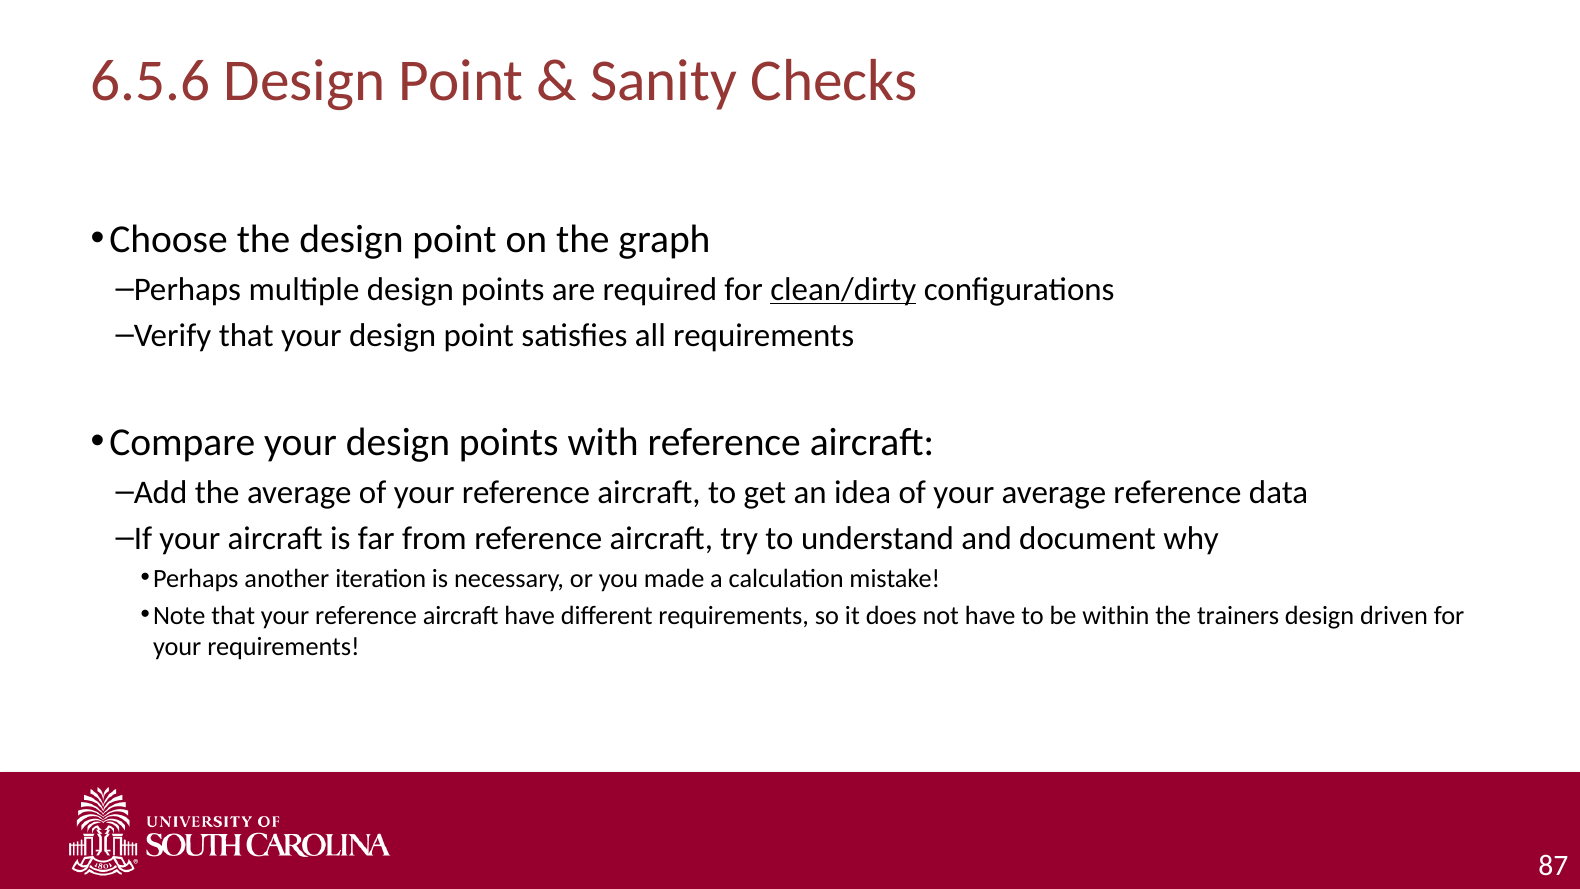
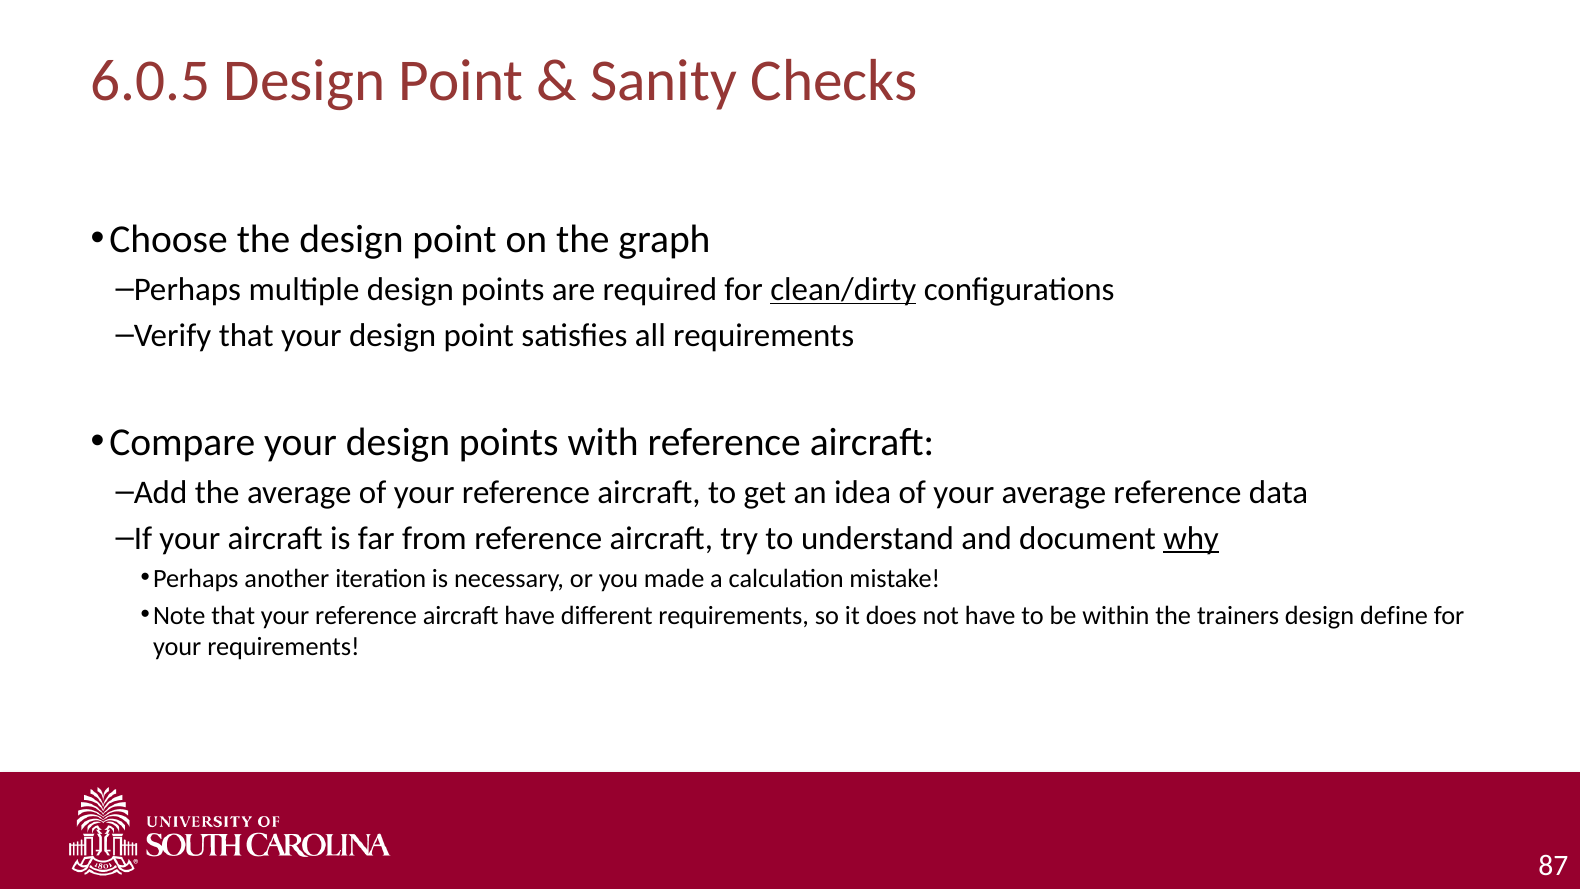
6.5.6: 6.5.6 -> 6.0.5 (151, 81)
why underline: none -> present (1191, 538)
driven: driven -> define (1394, 615)
